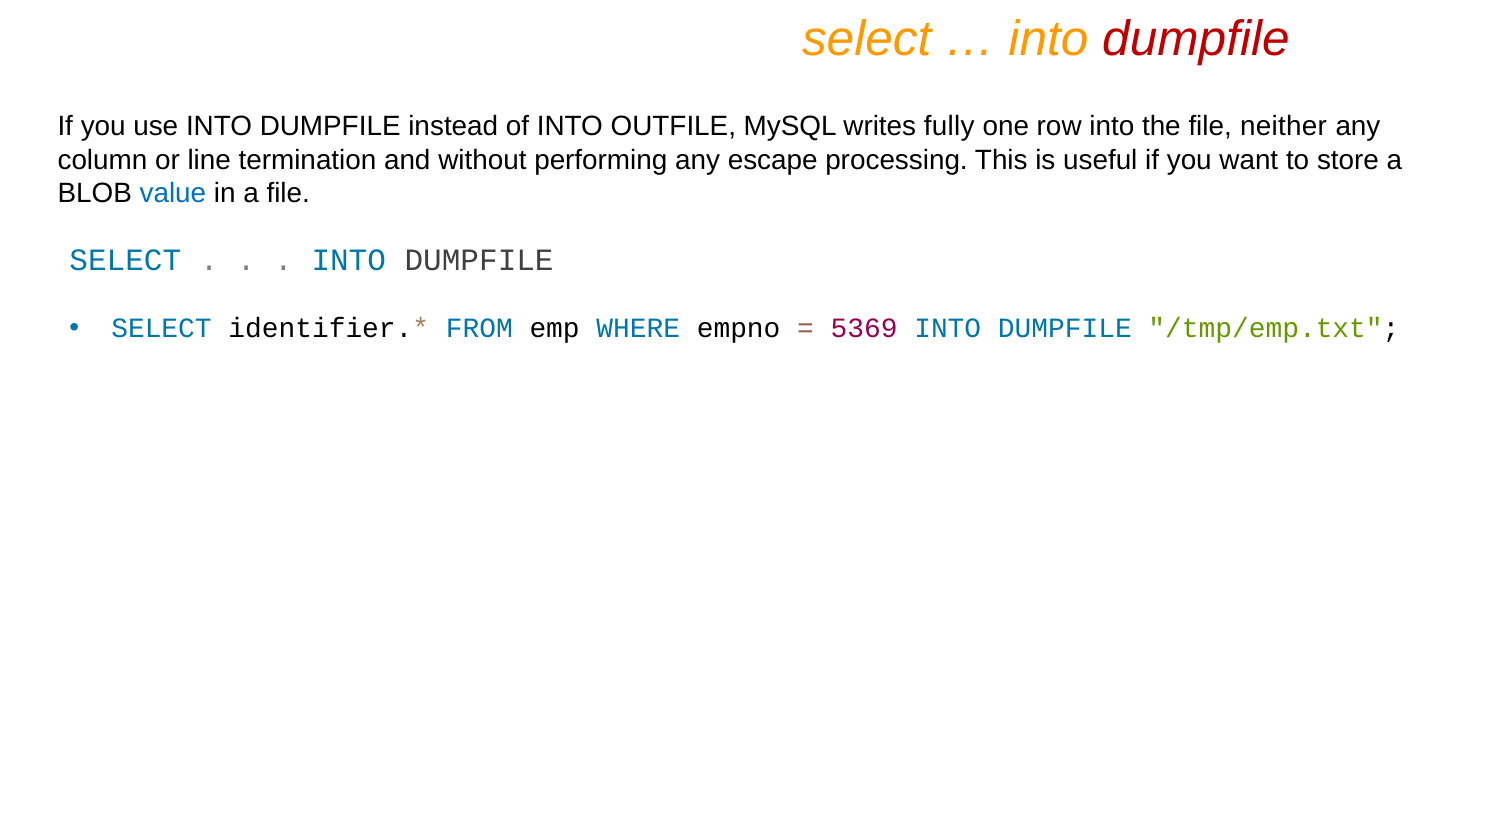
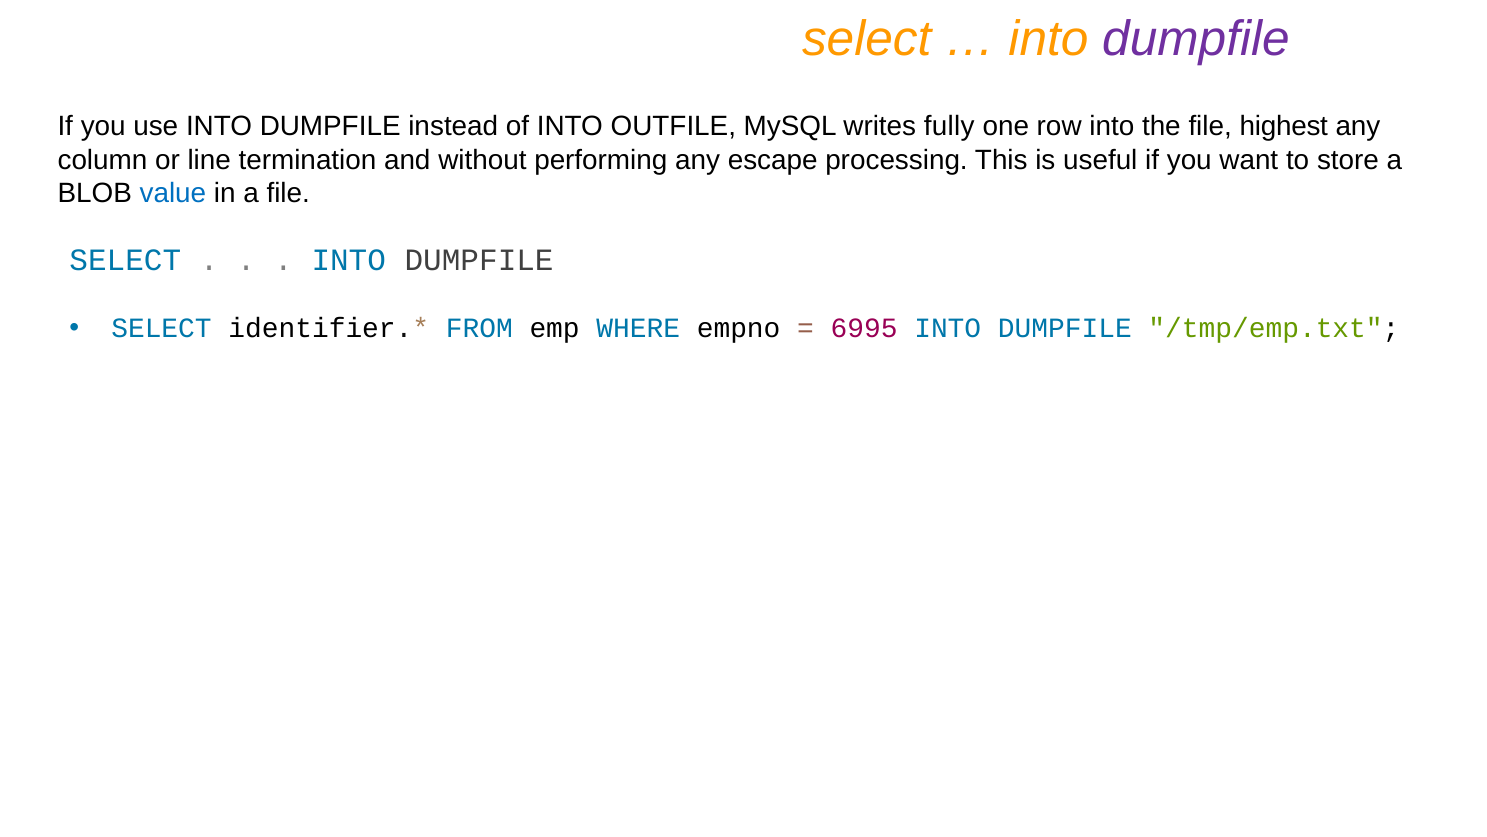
dumpfile colour: red -> purple (1196, 39)
neither: neither -> highest (1284, 126)
5369: 5369 -> 6995 (864, 328)
